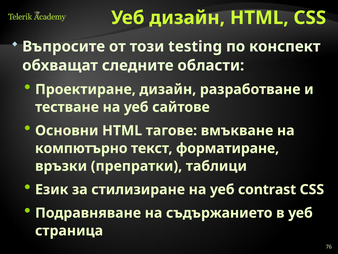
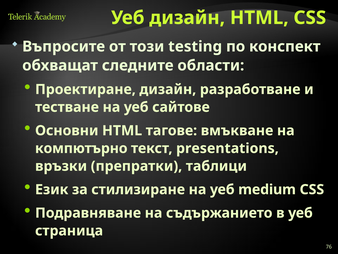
форматиране: форматиране -> presentations (227, 148)
contrast: contrast -> medium (267, 189)
